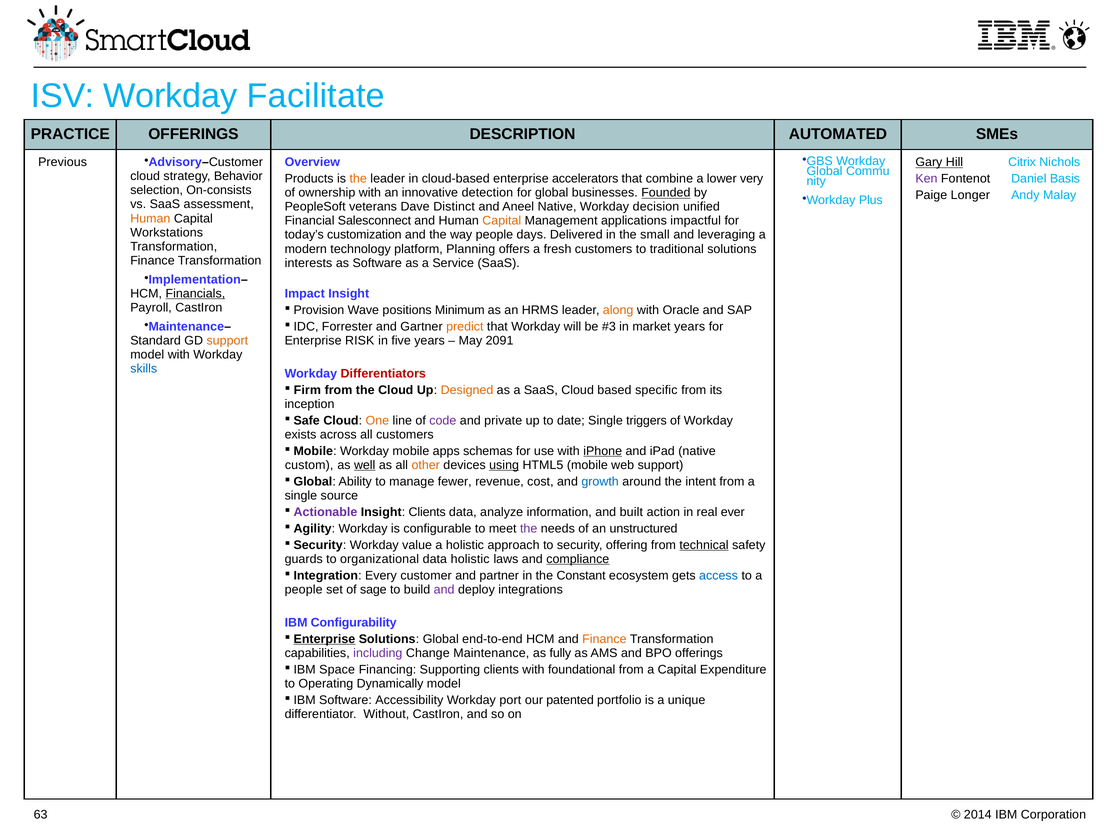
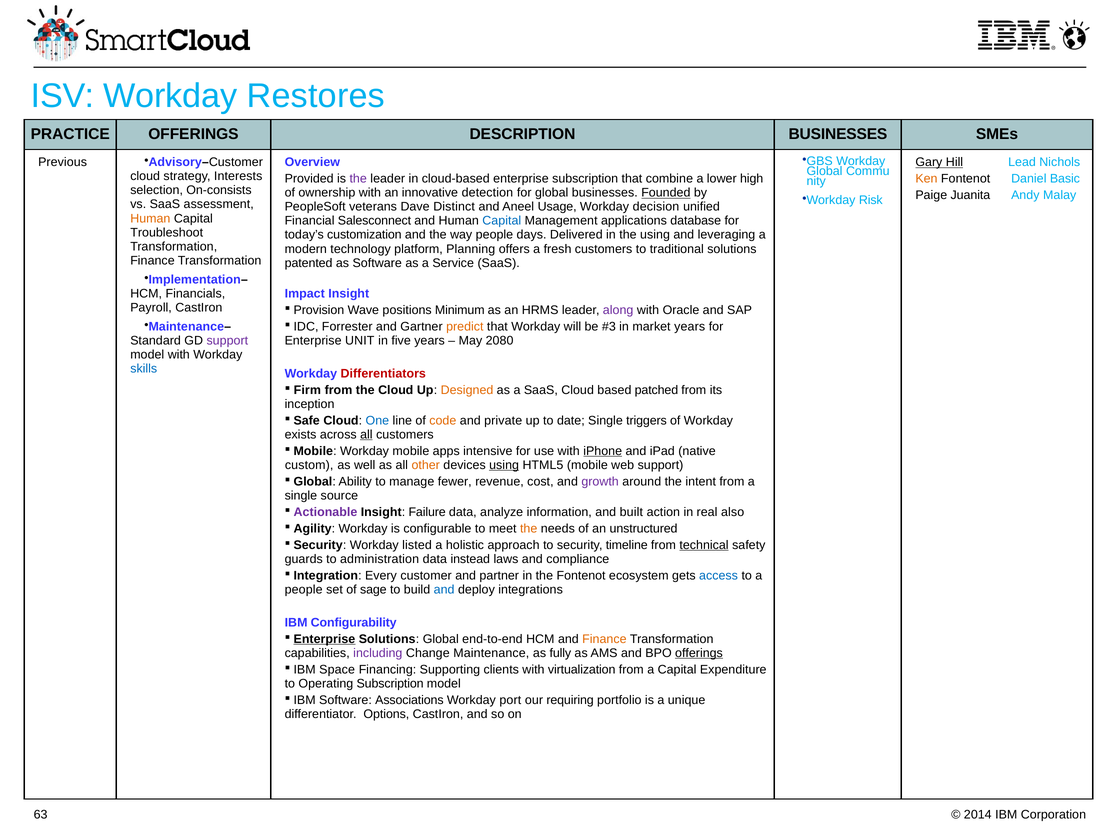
Facilitate: Facilitate -> Restores (316, 96)
DESCRIPTION AUTOMATED: AUTOMATED -> BUSINESSES (838, 134)
Citrix: Citrix -> Lead (1022, 162)
Behavior: Behavior -> Interests (238, 176)
Products: Products -> Provided (309, 179)
the colour: orange -> purple (358, 179)
enterprise accelerators: accelerators -> subscription (585, 179)
very: very -> high (752, 179)
Ken colour: purple -> orange (926, 179)
Basis: Basis -> Basic (1065, 179)
Longer: Longer -> Juanita (970, 195)
Plus: Plus -> Risk (871, 200)
Aneel Native: Native -> Usage (557, 207)
Capital colour: orange -> blue (502, 221)
impactful: impactful -> database (696, 221)
Workstations: Workstations -> Troubleshoot (167, 232)
the small: small -> using (655, 235)
interests: interests -> patented (309, 263)
Financials underline: present -> none (195, 293)
along colour: orange -> purple (618, 310)
support colour: orange -> purple (227, 340)
RISK: RISK -> UNIT (360, 340)
2091: 2091 -> 2080 (500, 340)
specific: specific -> patched (656, 390)
One colour: orange -> blue (377, 420)
code colour: purple -> orange (443, 420)
all underline: none -> present (366, 434)
schemas: schemas -> intensive (488, 451)
well underline: present -> none (365, 465)
growth colour: blue -> purple (600, 481)
Insight Clients: Clients -> Failure (427, 512)
ever: ever -> also (733, 512)
the colour: purple -> orange (529, 528)
value: value -> listed (417, 545)
offering: offering -> timeline (627, 545)
organizational: organizational -> administration (380, 559)
data holistic: holistic -> instead (470, 559)
compliance underline: present -> none (578, 559)
the Constant: Constant -> Fontenot (581, 575)
and colour: purple -> blue (444, 589)
offerings underline: none -> present (699, 653)
foundational: foundational -> virtualization (582, 669)
Operating Dynamically: Dynamically -> Subscription (390, 684)
Accessibility: Accessibility -> Associations (409, 700)
patented: patented -> requiring (570, 700)
Without: Without -> Options (386, 714)
